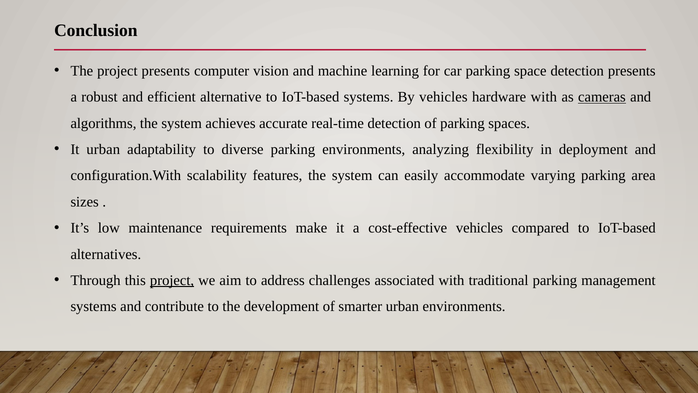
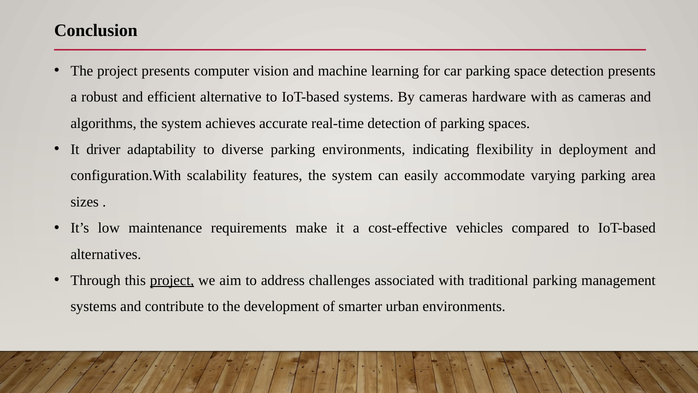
By vehicles: vehicles -> cameras (443, 97)
cameras underline: present -> none (602, 97)
It urban: urban -> driver (103, 149)
analyzing: analyzing -> indicating (441, 149)
